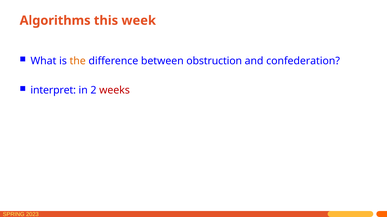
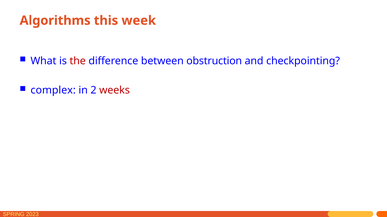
the colour: orange -> red (78, 61)
confederation: confederation -> checkpointing (303, 61)
interpret: interpret -> complex (53, 91)
